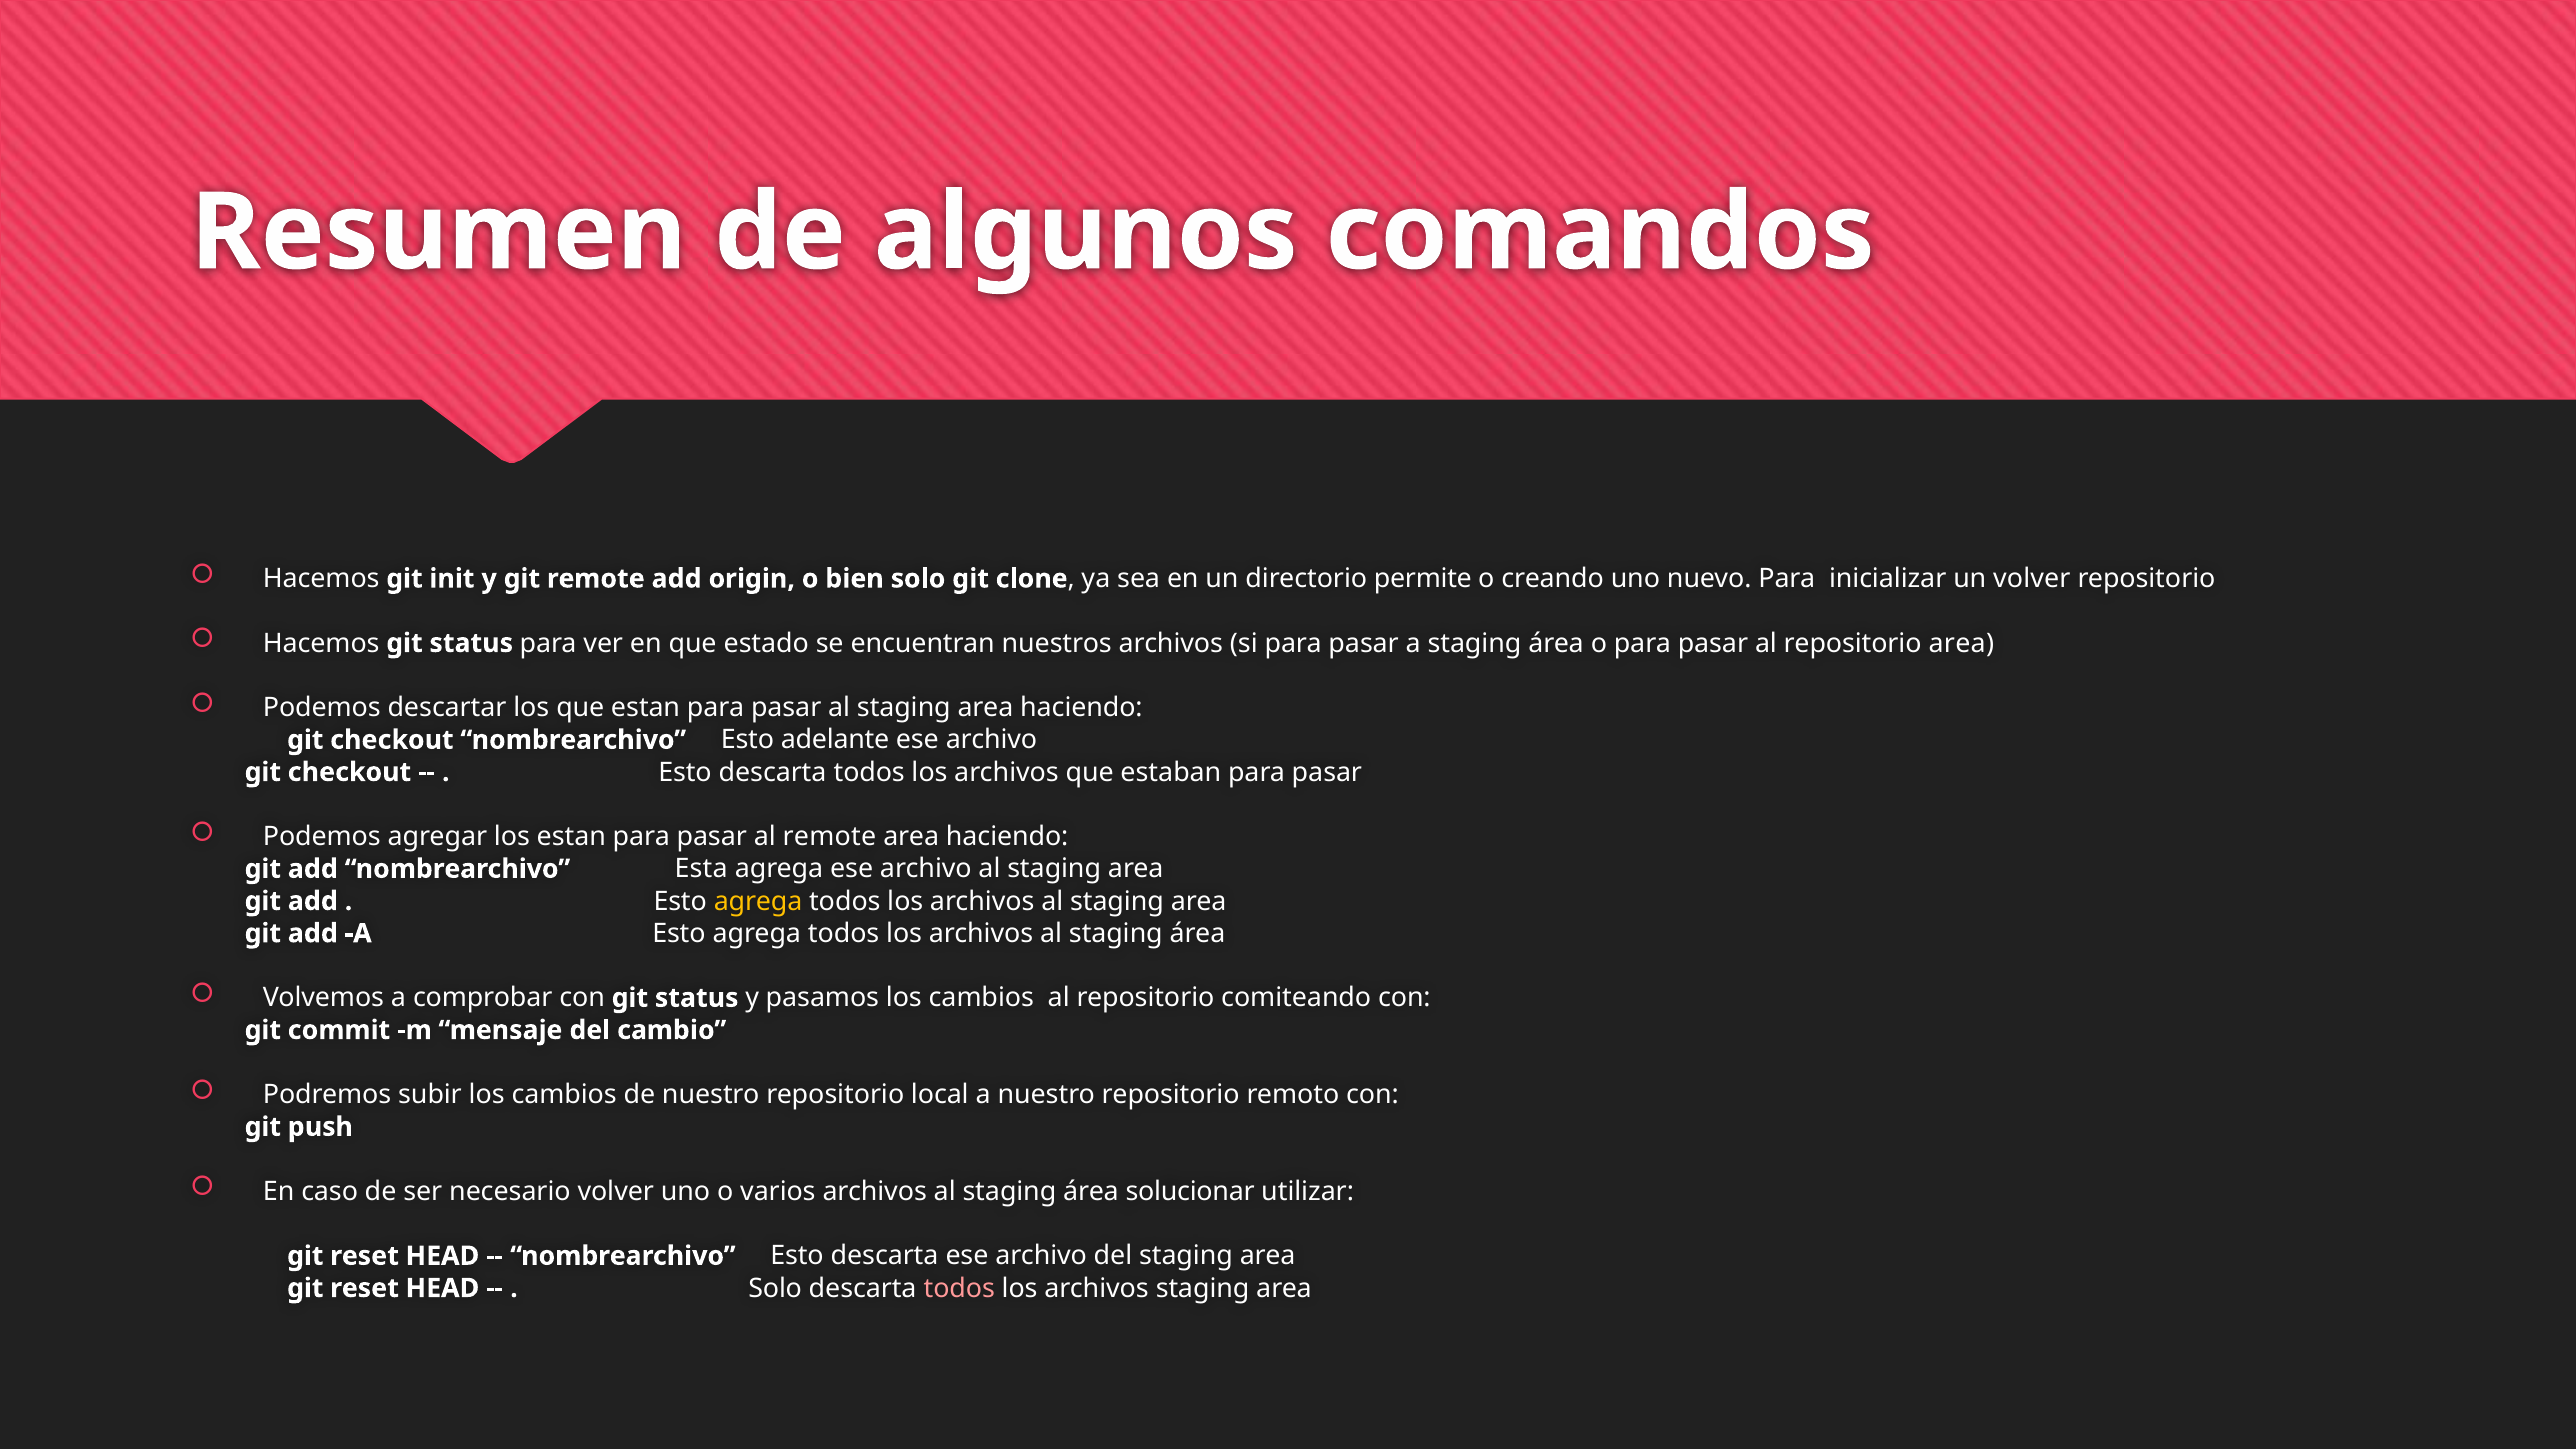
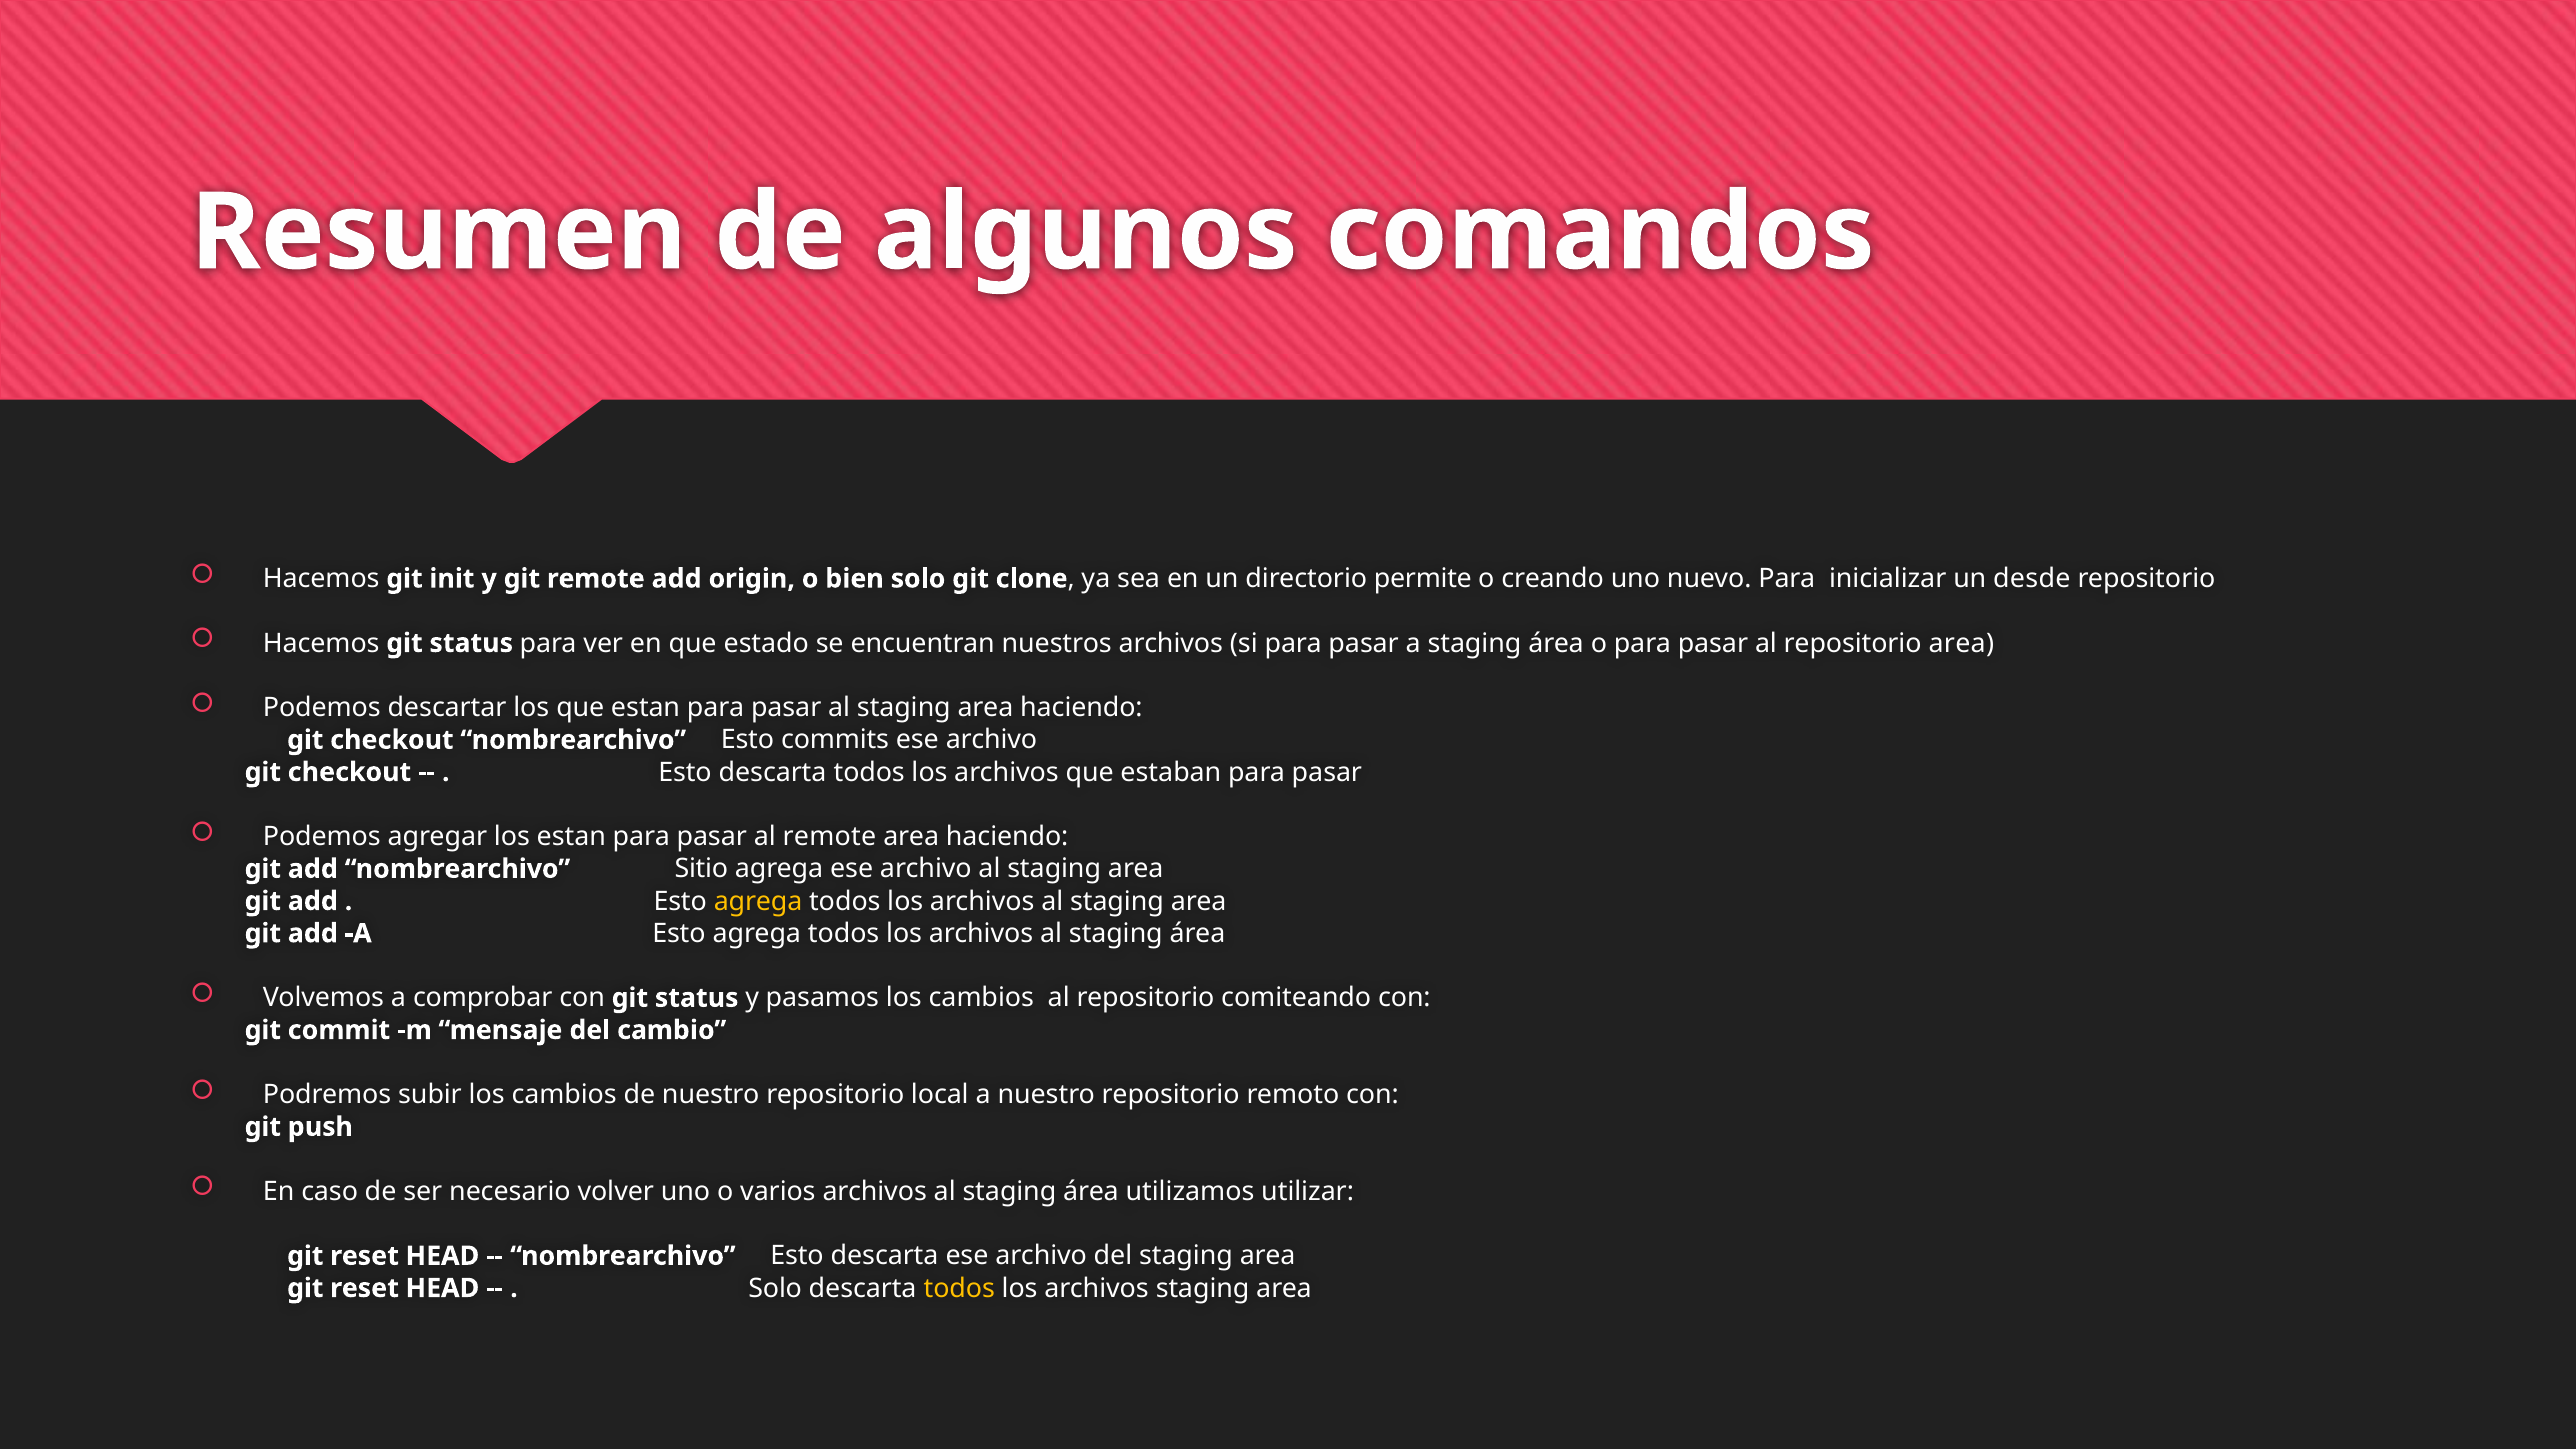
un volver: volver -> desde (2032, 579)
adelante: adelante -> commits (835, 740)
Esta: Esta -> Sitio (701, 869)
solucionar: solucionar -> utilizamos (1190, 1191)
todos colour: pink -> yellow (959, 1288)
